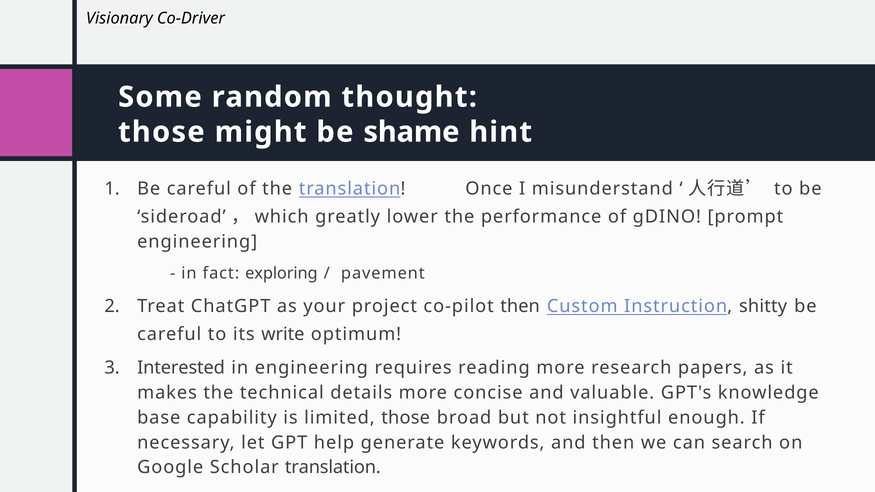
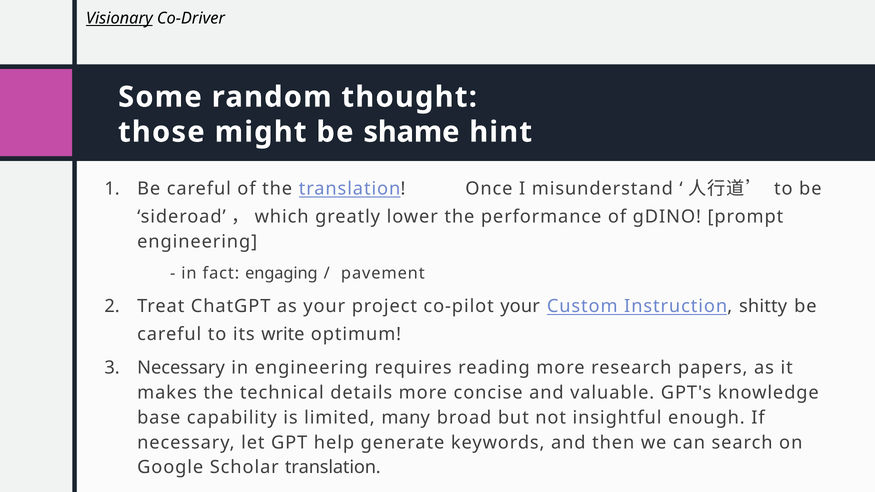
Visionary underline: none -> present (119, 19)
exploring: exploring -> engaging (281, 274)
co-pilot then: then -> your (520, 306)
Interested: Interested -> Necessary (181, 368)
limited those: those -> many (406, 418)
